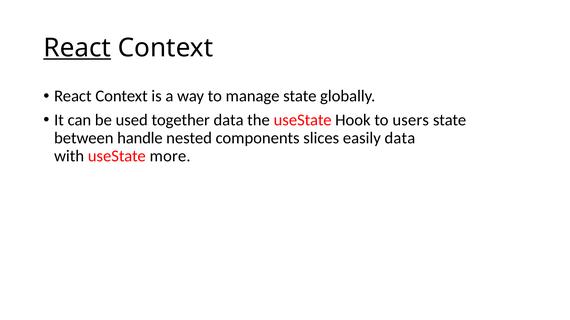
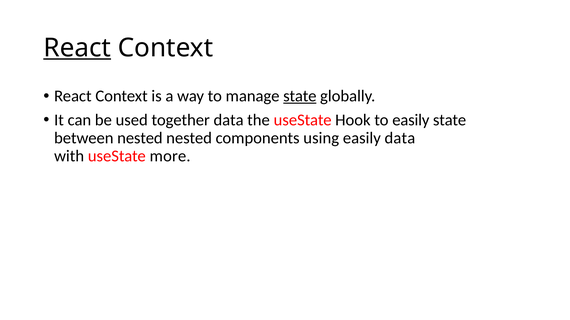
state underline: none -> present (300, 96)
to users: users -> easily (411, 120)
between handle: handle -> nested (140, 138)
slices: slices -> using (321, 138)
